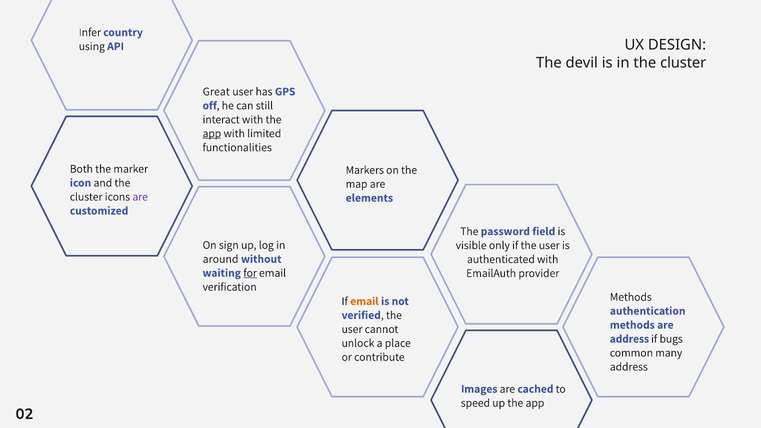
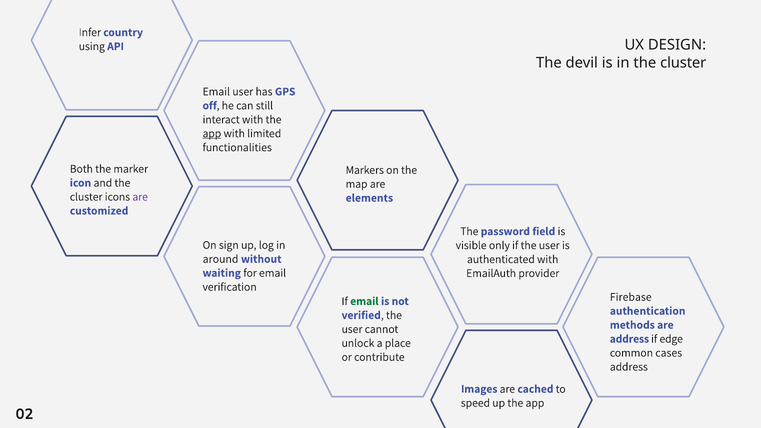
Great: Great -> Email (216, 92)
for underline: present -> none (250, 273)
Methods: Methods -> Firebase (631, 297)
email colour: orange -> green (364, 301)
bugs: bugs -> edge (671, 339)
many: many -> cases (669, 353)
